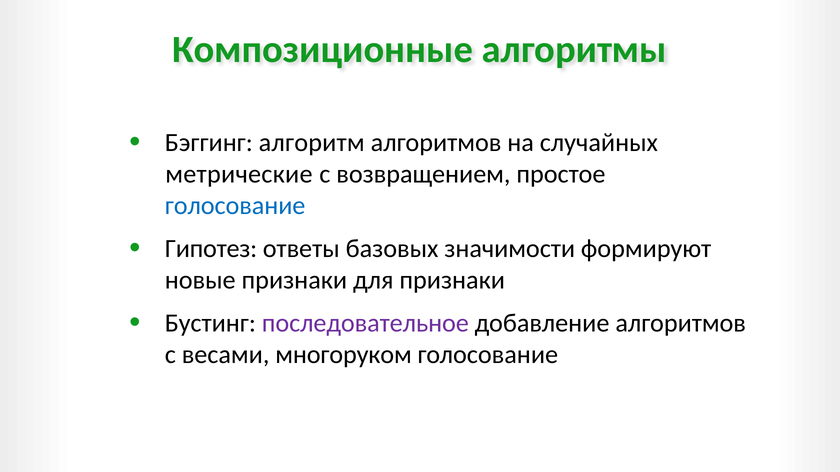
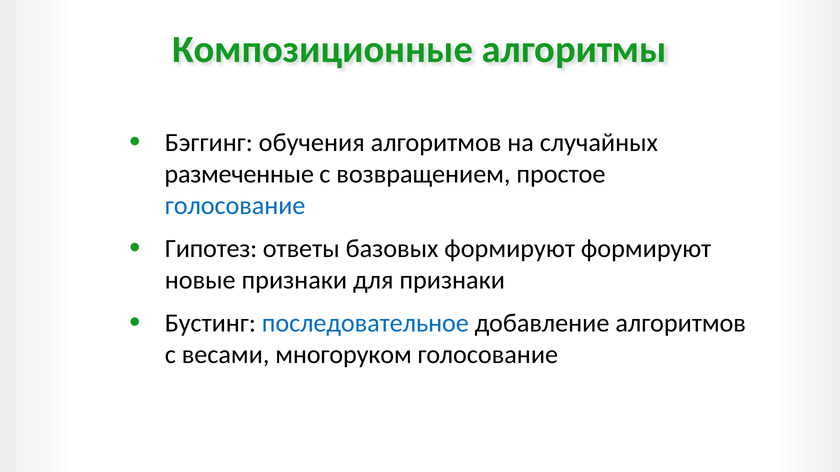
алгоритм: алгоритм -> обучения (312, 143)
метрические: метрические -> размеченные (239, 174)
базовых значимости: значимости -> формируют (510, 249)
последовательное colour: purple -> blue (365, 324)
